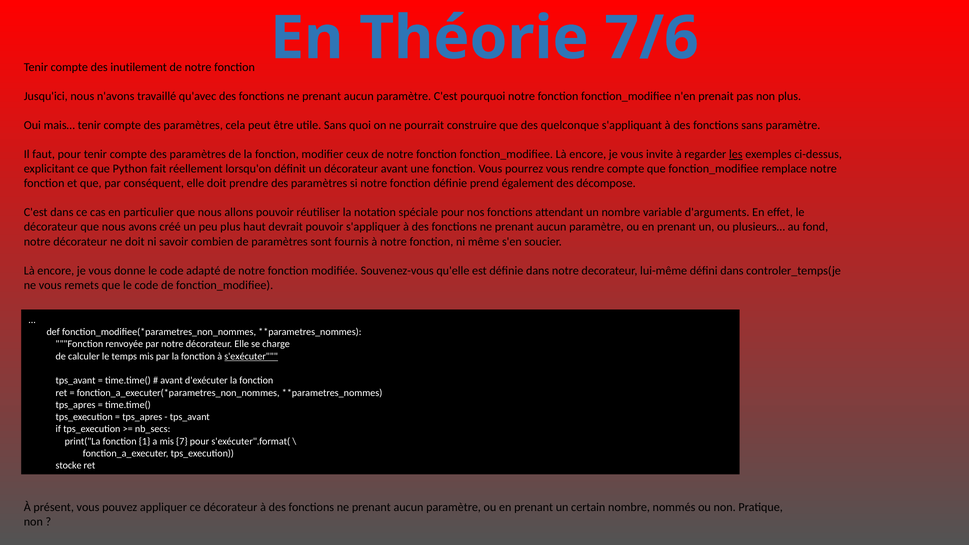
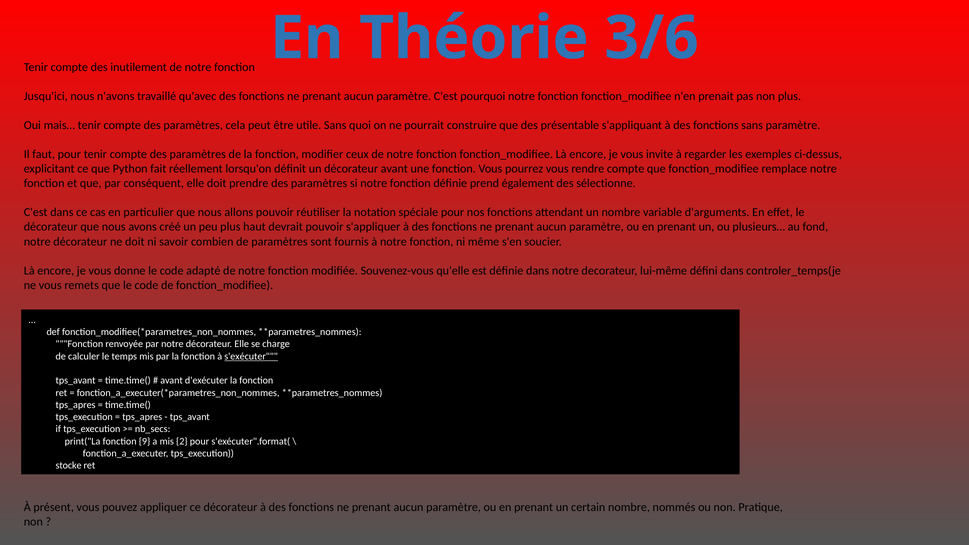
7/6: 7/6 -> 3/6 (652, 38)
quelconque: quelconque -> présentable (570, 125)
les underline: present -> none (736, 154)
décompose: décompose -> sélectionne (606, 183)
1: 1 -> 9 (145, 441)
7: 7 -> 2 (182, 441)
